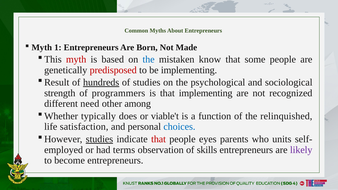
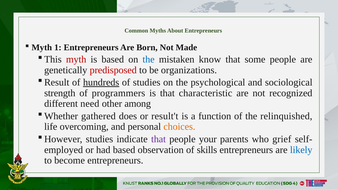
be implementing: implementing -> organizations (189, 70)
that implementing: implementing -> characteristic (206, 93)
typically: typically -> gathered (98, 116)
viable't: viable't -> result't (165, 116)
satisfaction: satisfaction -> overcoming (84, 127)
choices colour: blue -> orange (179, 127)
studies underline: present -> none (99, 139)
that colour: red -> purple (159, 139)
eyes: eyes -> your (208, 139)
units: units -> grief (282, 139)
had terms: terms -> based (124, 150)
likely colour: purple -> blue (301, 150)
